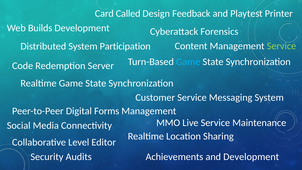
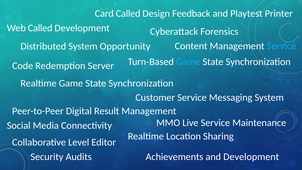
Web Builds: Builds -> Called (40, 28)
Service colour: light green -> light blue (281, 46)
Participation: Participation -> Opportunity (125, 46)
Forms: Forms -> Result (107, 111)
